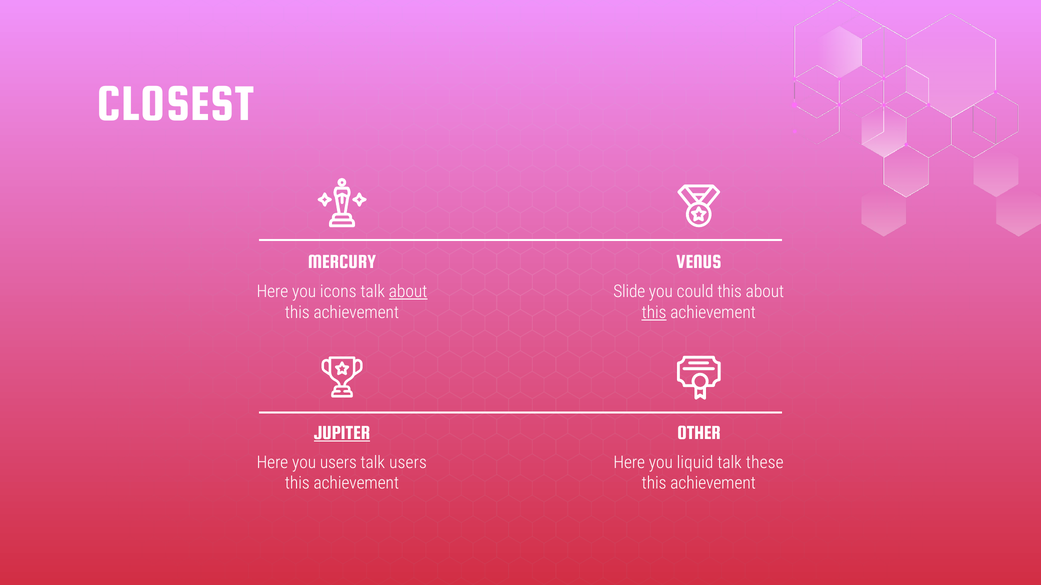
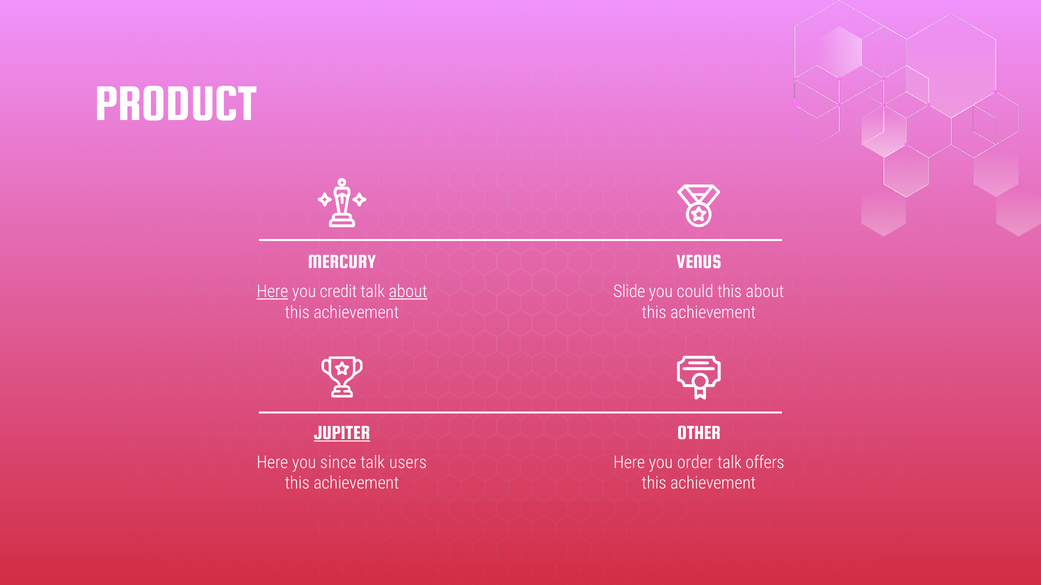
CLOSEST: CLOSEST -> PRODUCT (176, 103)
Here underline: none -> present (272, 292)
icons: icons -> credit (338, 292)
this underline: present -> none (654, 313)
you users: users -> since (338, 463)
liquid: liquid -> order (695, 463)
these: these -> offers (765, 463)
